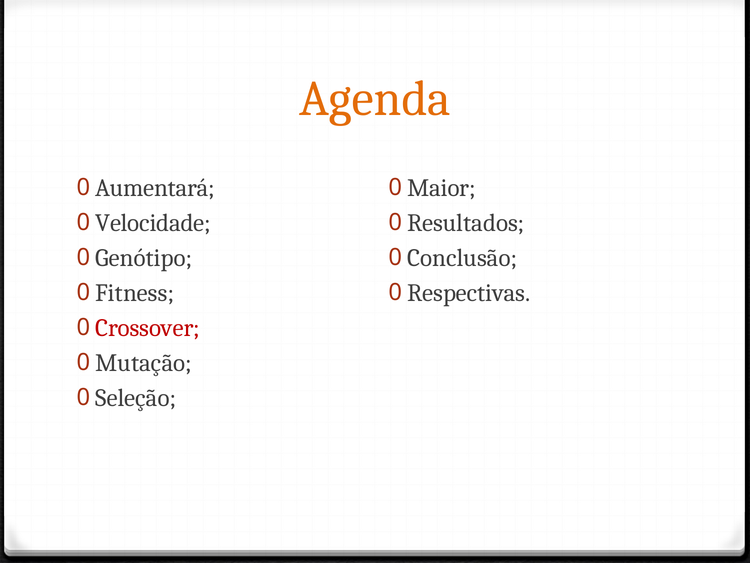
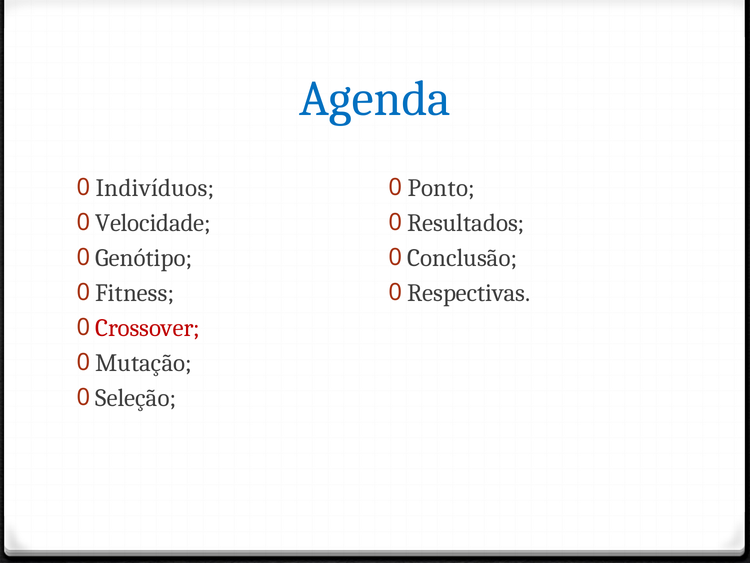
Agenda colour: orange -> blue (375, 98)
Aumentará: Aumentará -> Indivíduos (155, 188)
Maior: Maior -> Ponto (441, 188)
